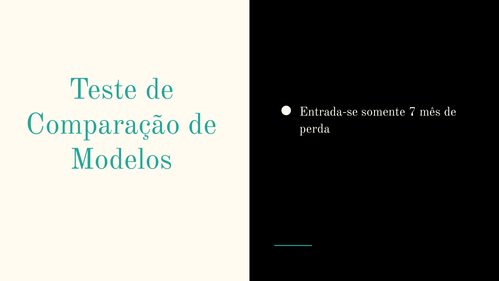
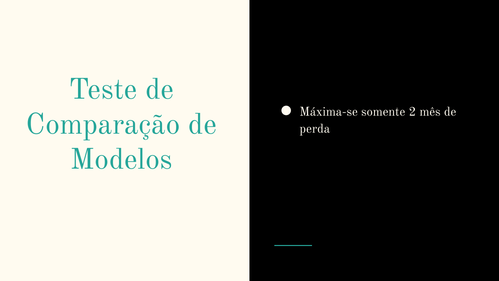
Entrada-se: Entrada-se -> Máxima-se (329, 111)
7: 7 -> 2 (412, 111)
